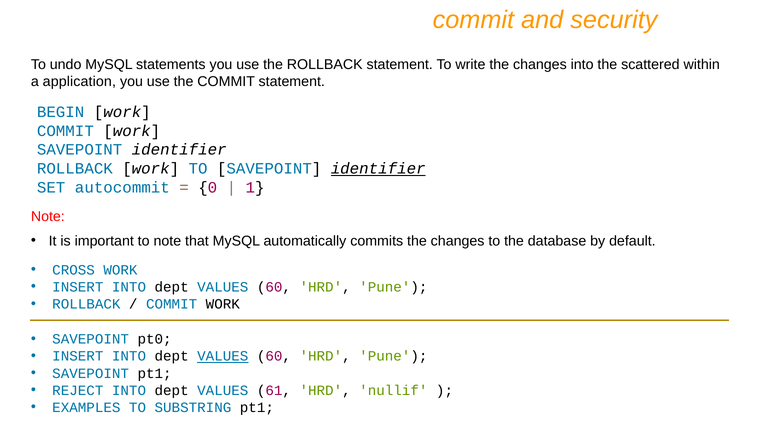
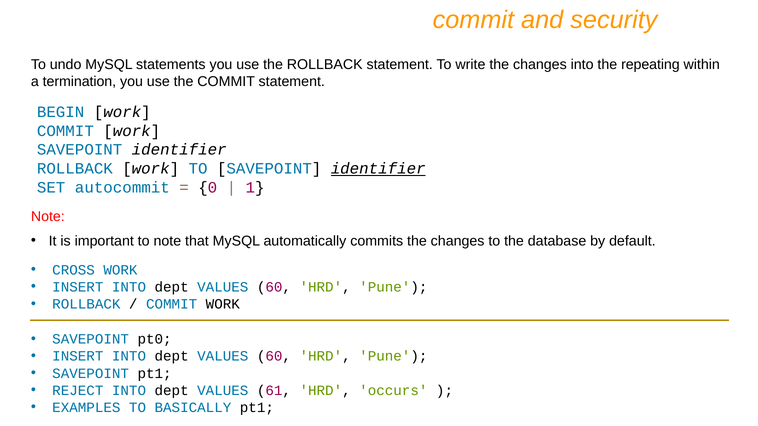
scattered: scattered -> repeating (650, 64)
application: application -> termination (79, 81)
VALUES underline: present -> none (223, 357)
nullif: nullif -> occurs (393, 391)
SUBSTRING: SUBSTRING -> BASICALLY (193, 408)
